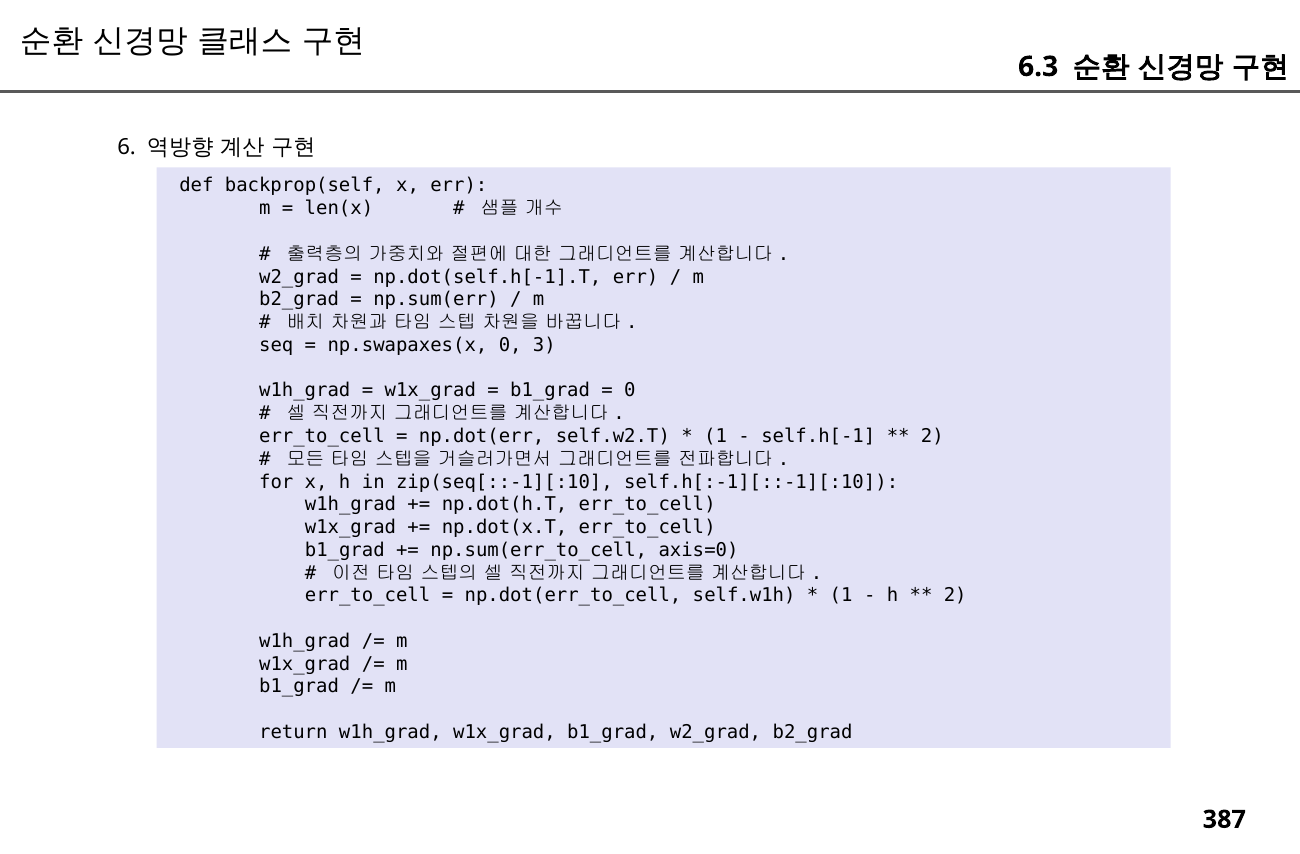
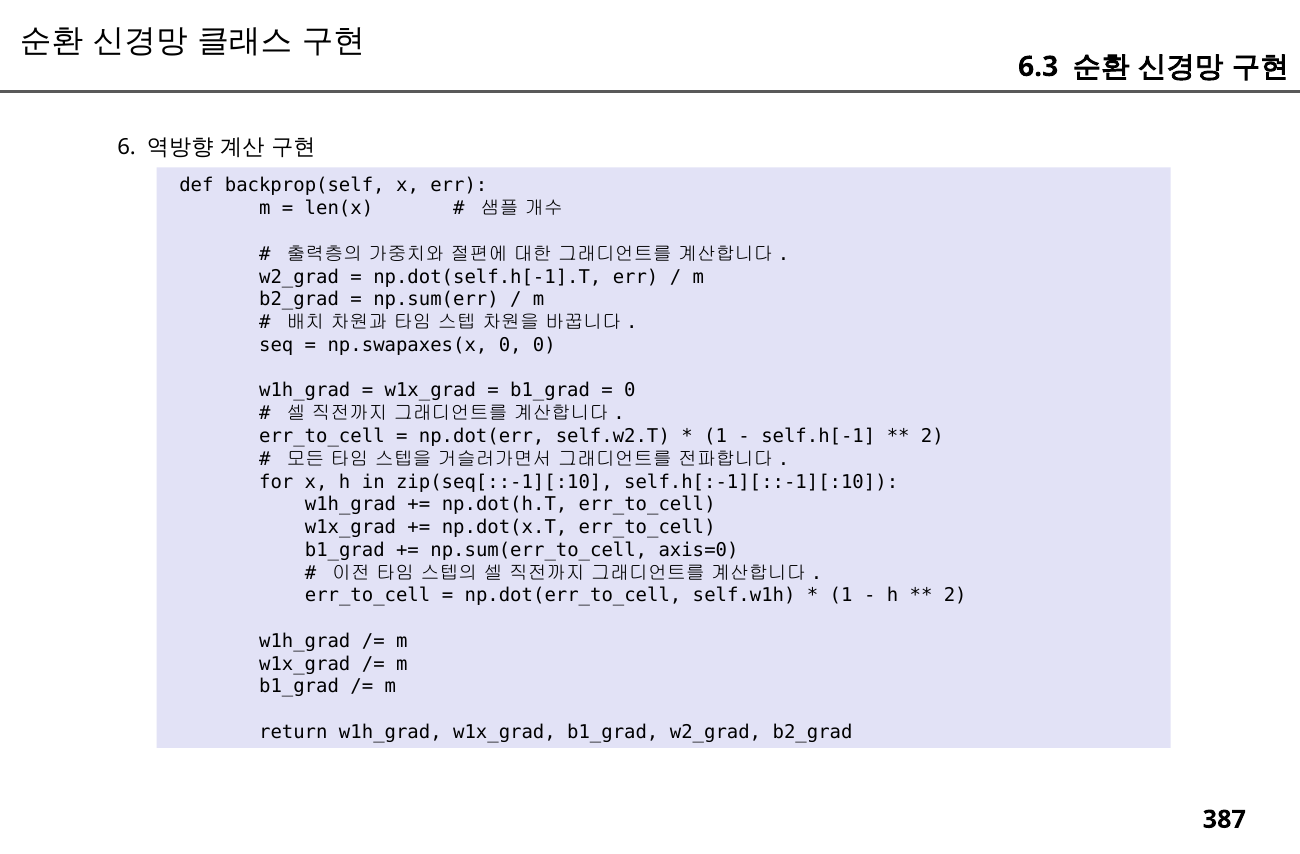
0 3: 3 -> 0 (544, 345)
